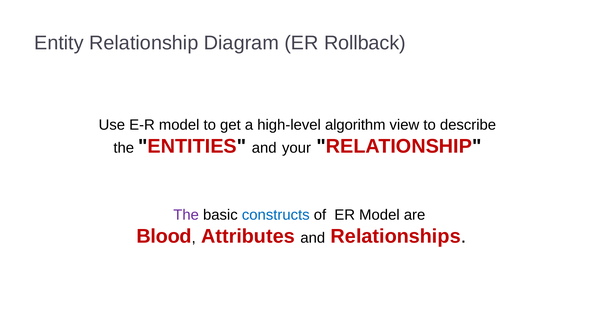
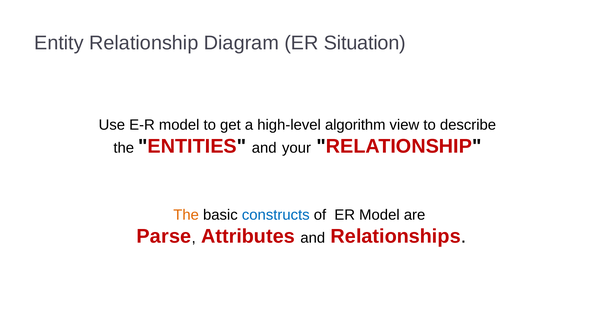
Rollback: Rollback -> Situation (365, 43)
The colour: purple -> orange (186, 215)
Blood: Blood -> Parse (164, 236)
